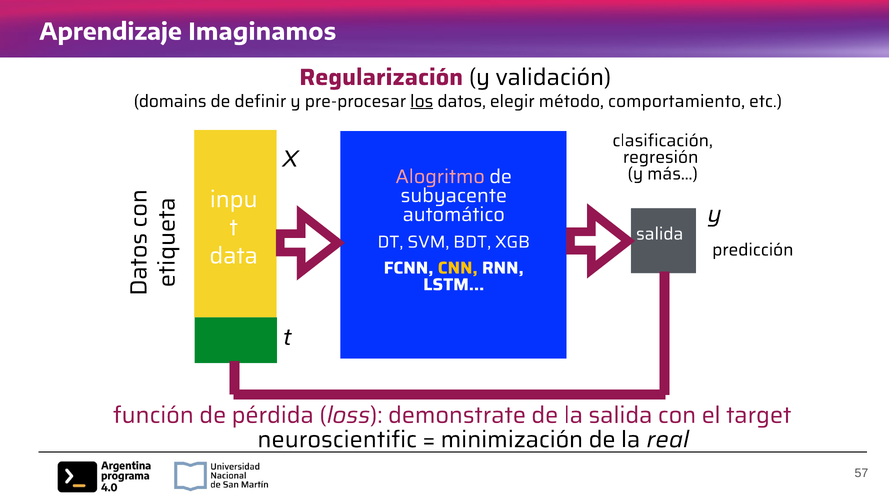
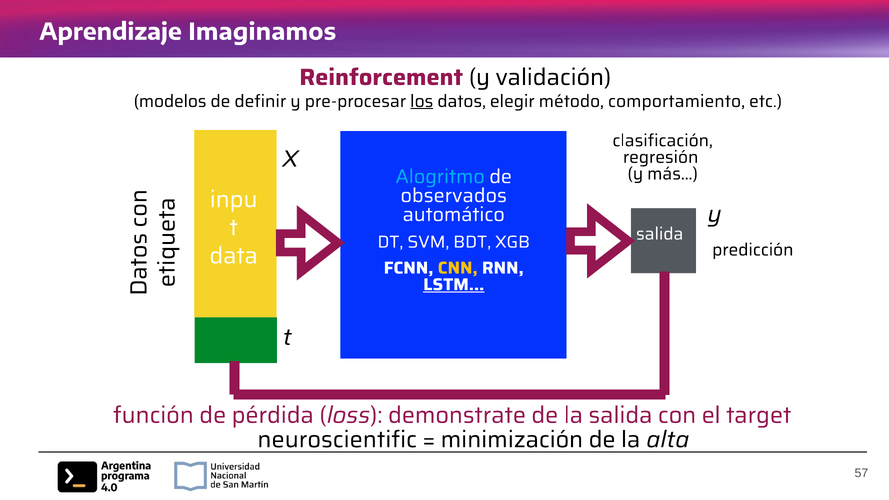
Regularización: Regularización -> Reinforcement (381, 77)
domains: domains -> modelos (170, 101)
Alogritmo colour: pink -> light blue (440, 177)
subyacente: subyacente -> observados (454, 196)
LSTM… underline: none -> present (454, 285)
real: real -> alta (668, 440)
